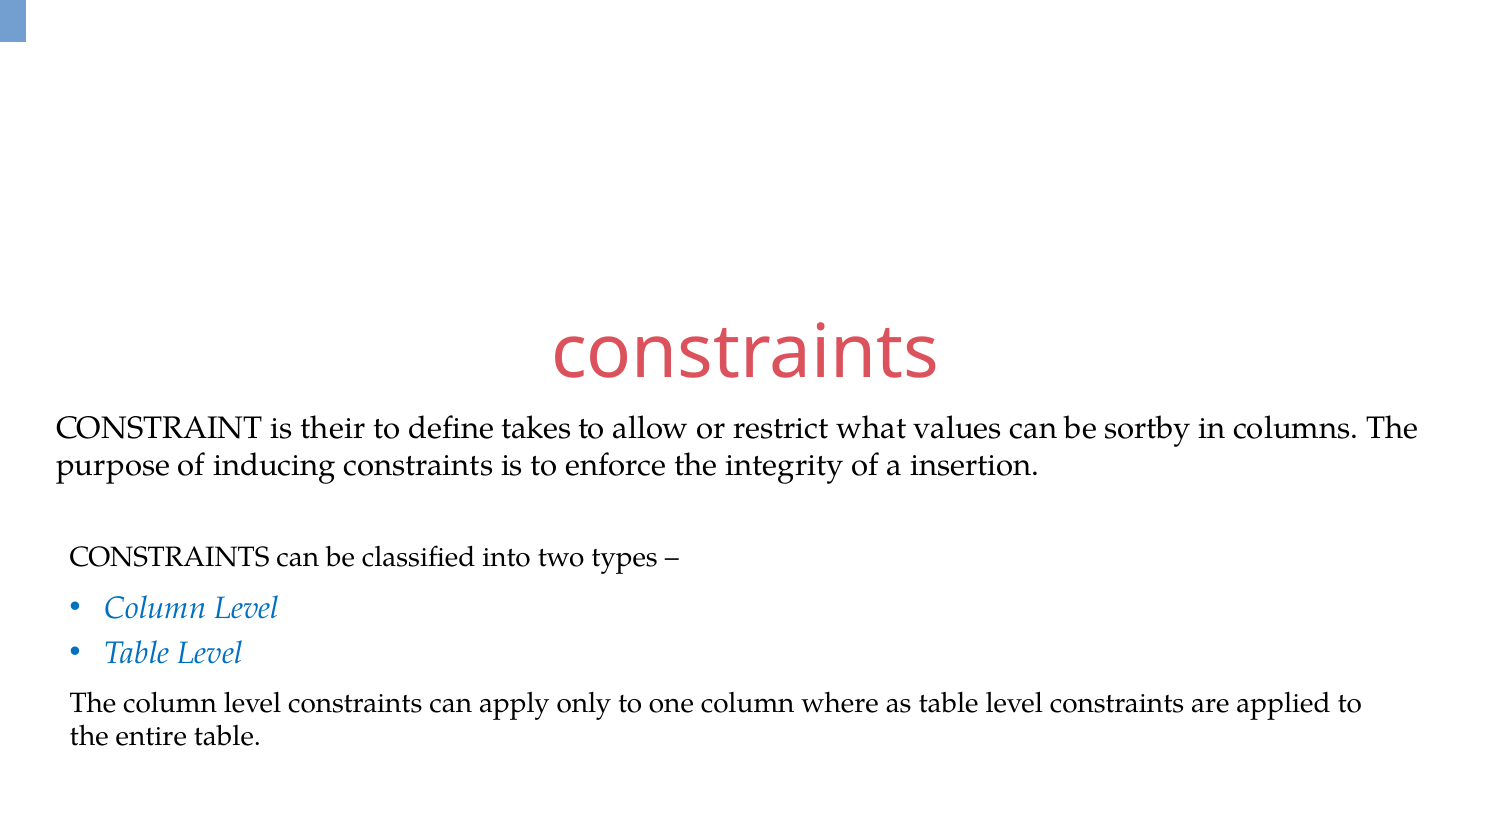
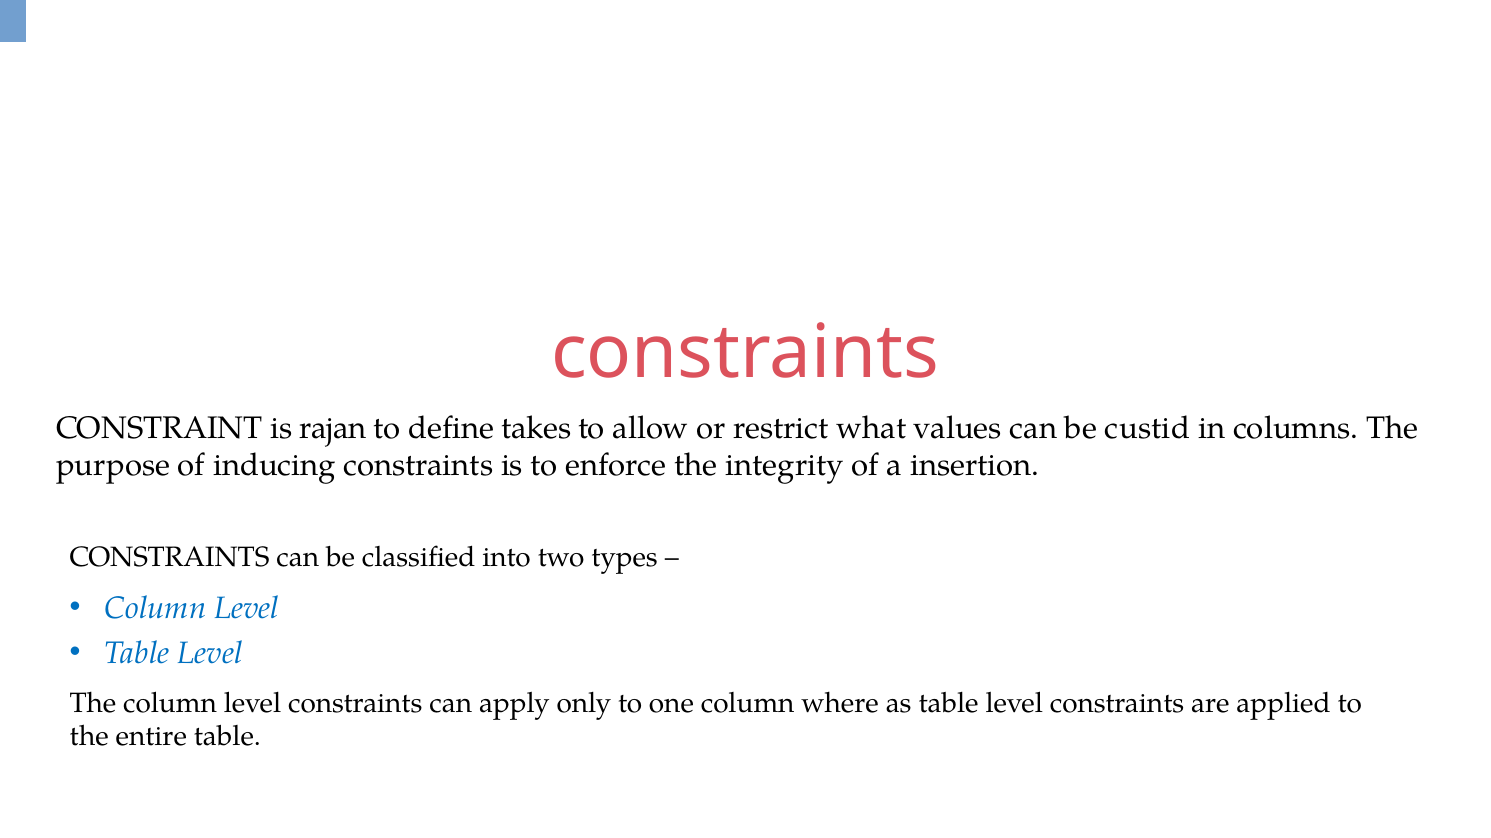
their: their -> rajan (333, 428)
sortby: sortby -> custid (1148, 428)
